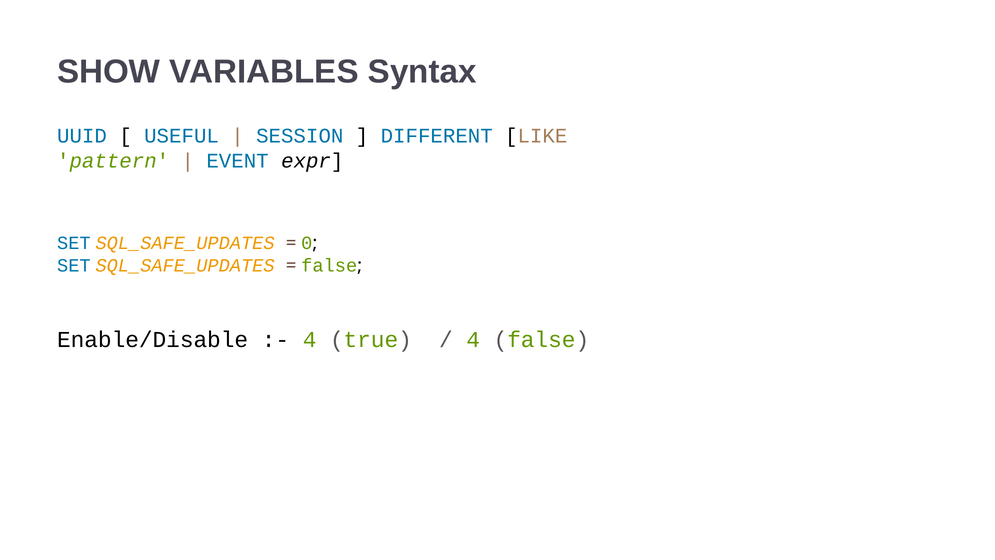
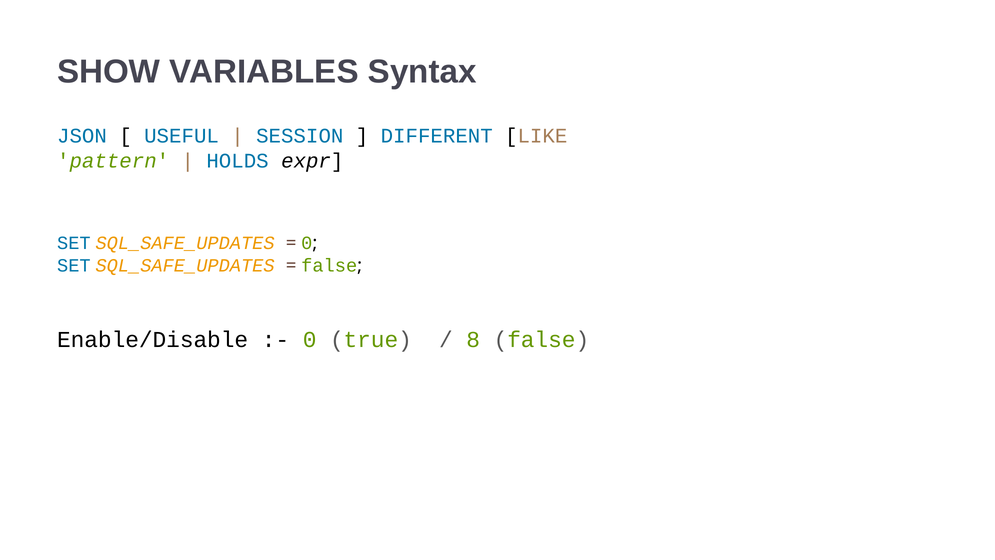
UUID: UUID -> JSON (82, 136)
EVENT: EVENT -> HOLDS (238, 161)
4: 4 -> 0 (310, 340)
4: 4 -> 8 (473, 340)
